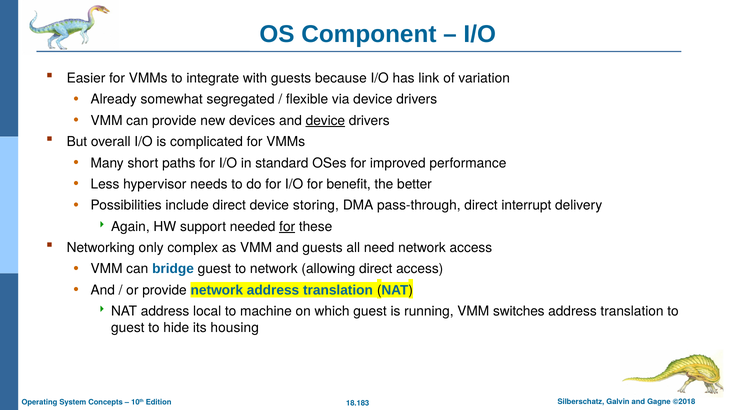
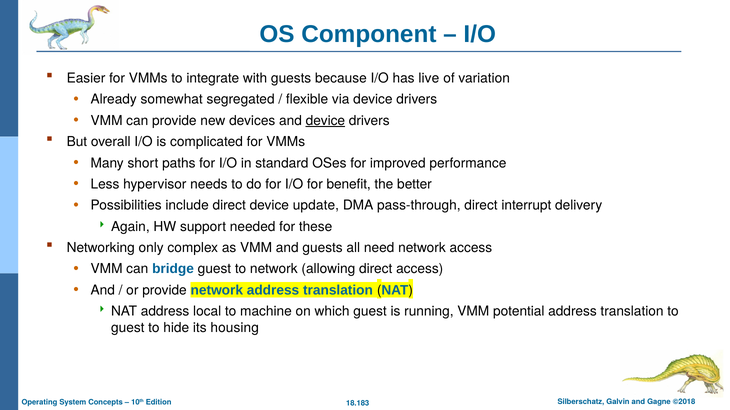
link: link -> live (429, 78)
storing: storing -> update (316, 206)
for underline: present -> none (287, 227)
switches: switches -> potential (519, 312)
